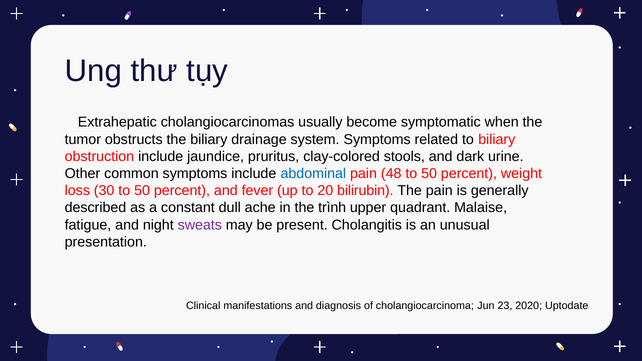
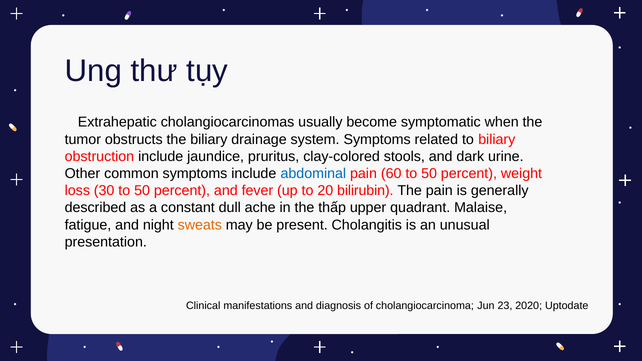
48: 48 -> 60 (391, 174)
trình: trình -> thấp (332, 208)
sweats colour: purple -> orange (200, 225)
